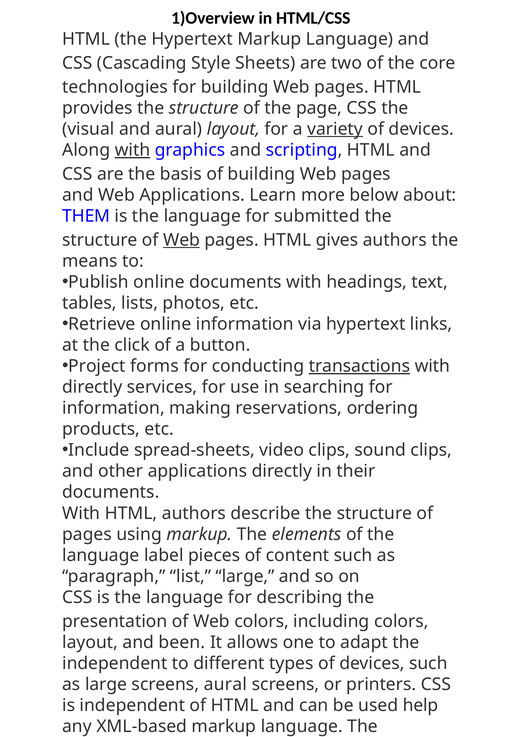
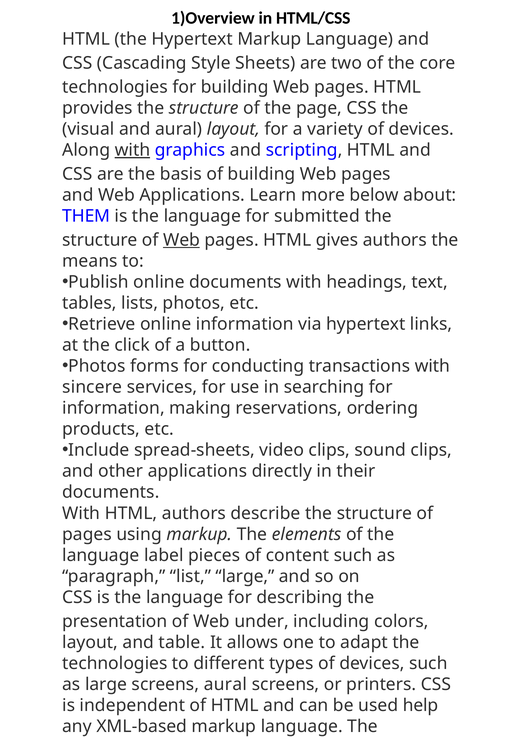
variety underline: present -> none (335, 129)
Project: Project -> Photos (97, 366)
transactions underline: present -> none (359, 366)
directly: directly -> sincere (92, 387)
Web colors: colors -> under (262, 621)
been: been -> table (182, 643)
independent: independent -> technologies (115, 664)
